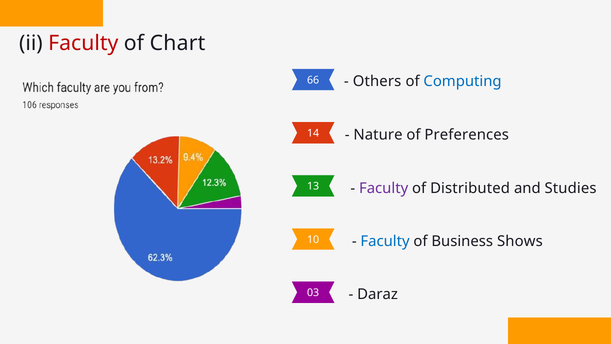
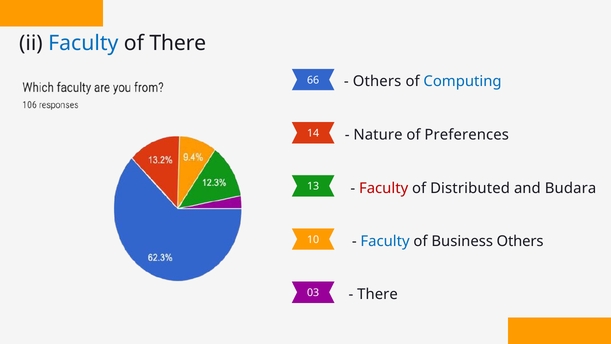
Faculty colour: red -> blue (83, 43)
of Chart: Chart -> There (178, 43)
Faculty colour: purple -> red (384, 188)
Studies: Studies -> Budara (571, 188)
Business Shows: Shows -> Others (520, 241)
Daraz: Daraz -> There (377, 294)
